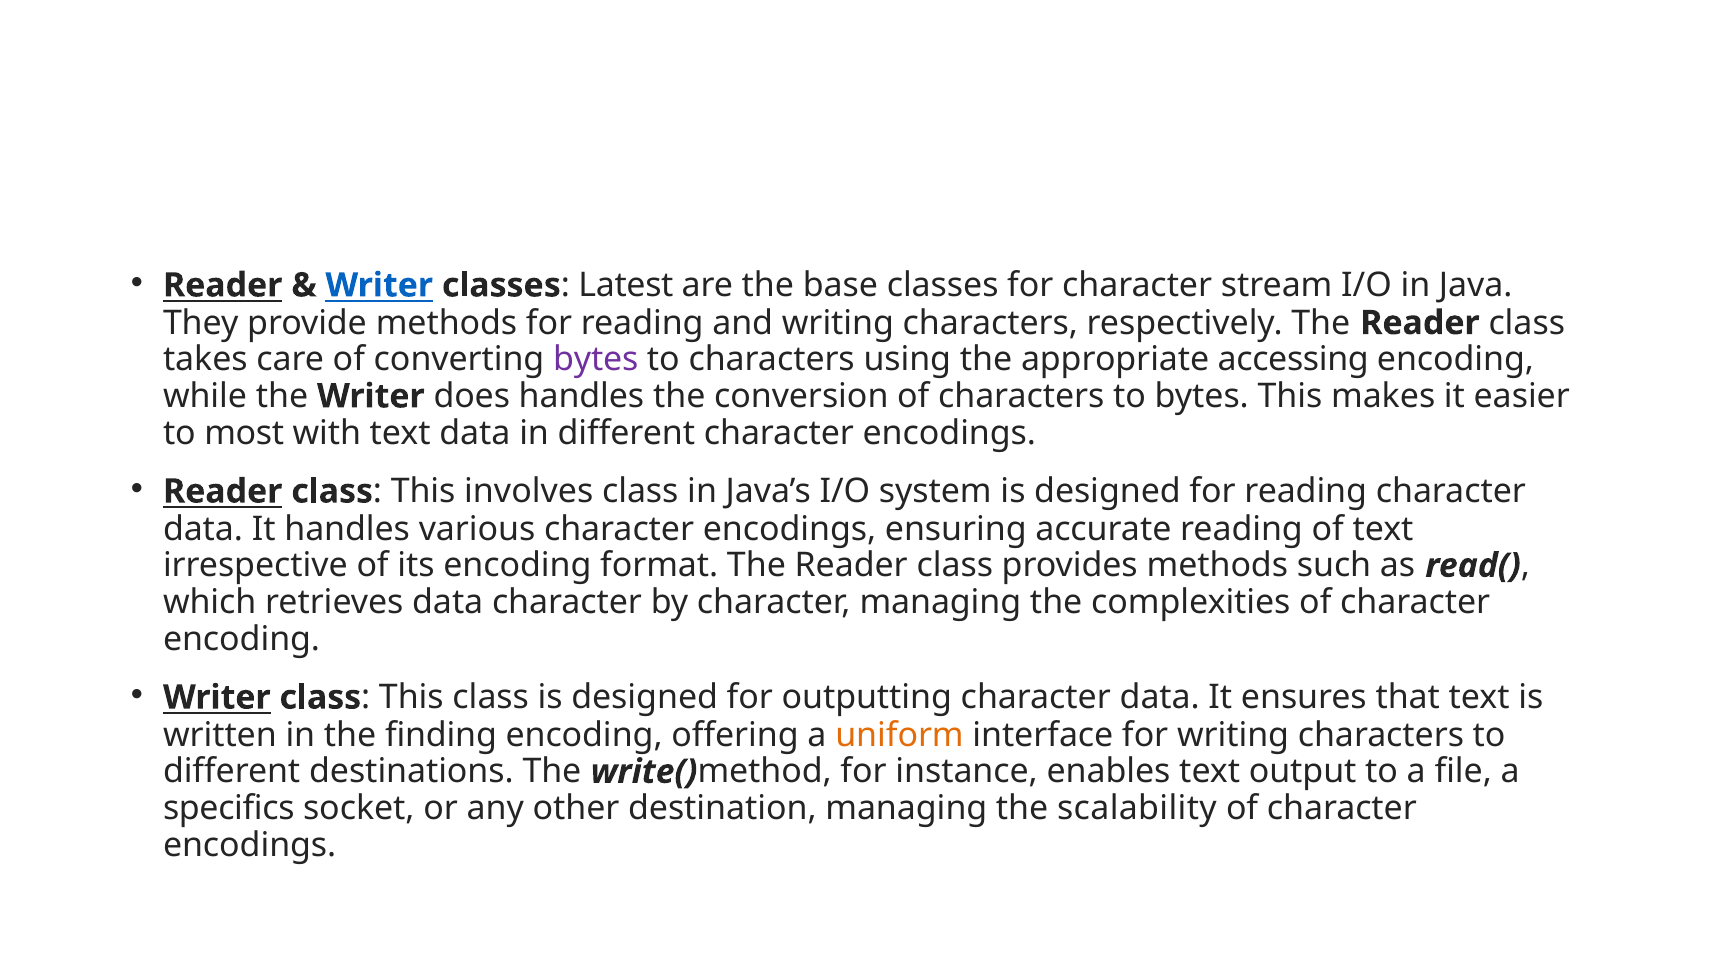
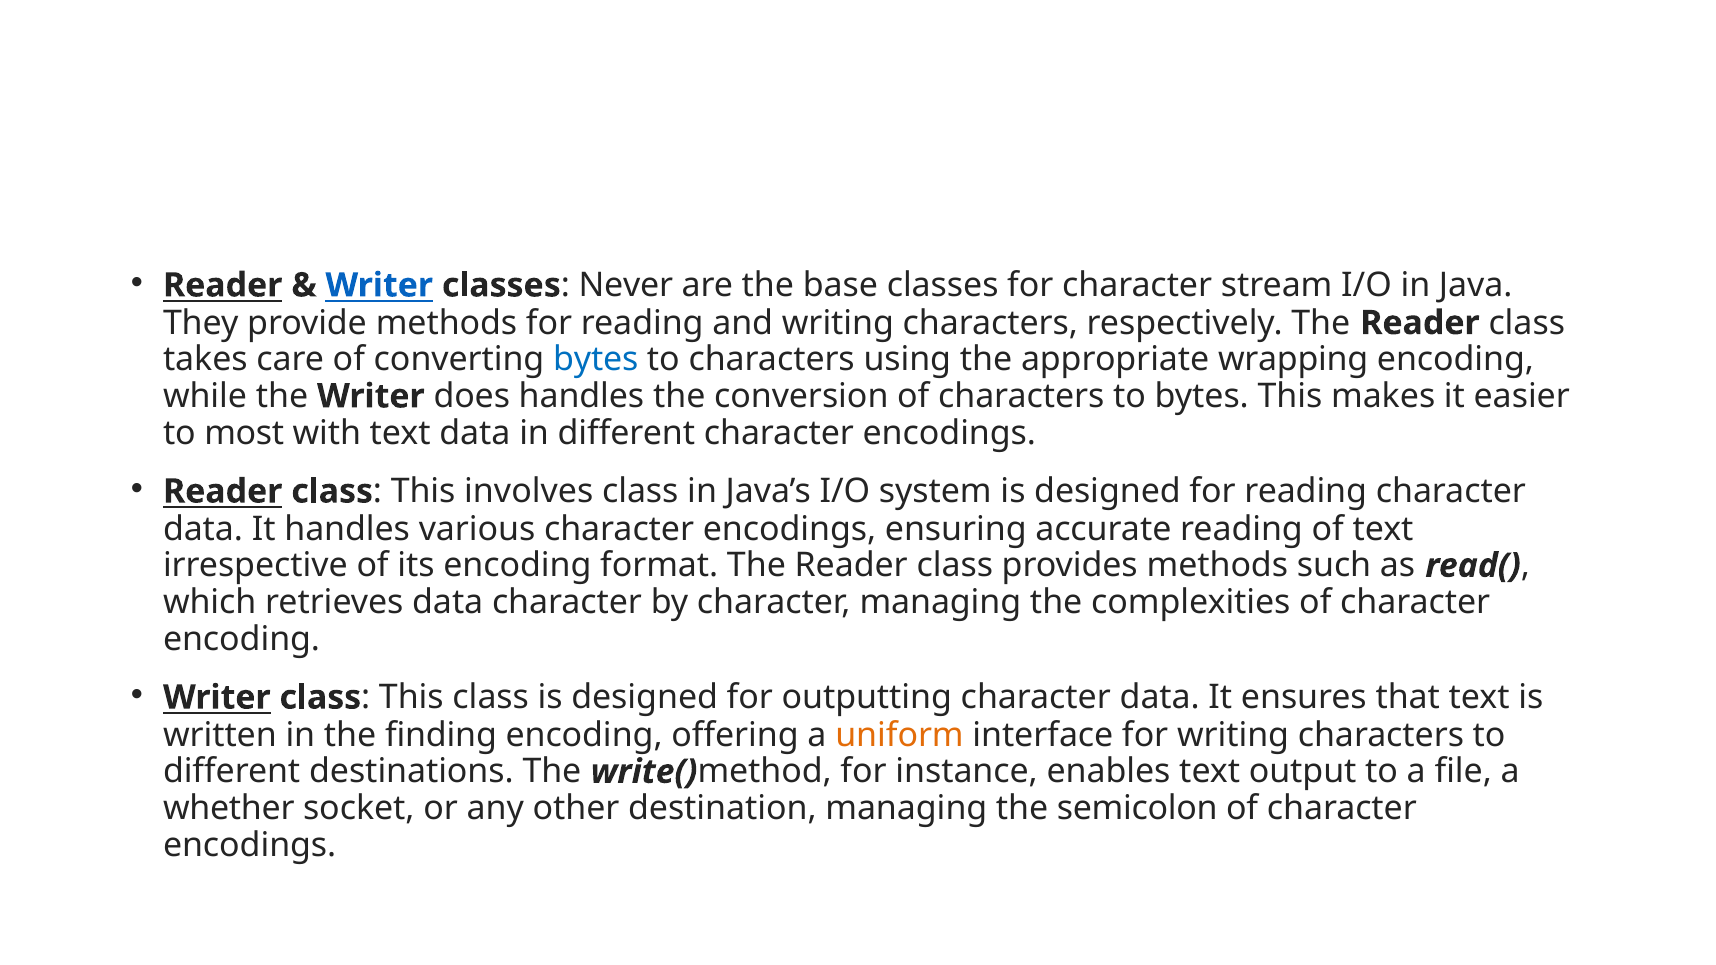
Latest: Latest -> Never (626, 285)
bytes colour: purple -> blue (596, 360)
accessing: accessing -> wrapping (1293, 360)
specifics: specifics -> whether (229, 809)
scalability: scalability -> semicolon (1137, 809)
